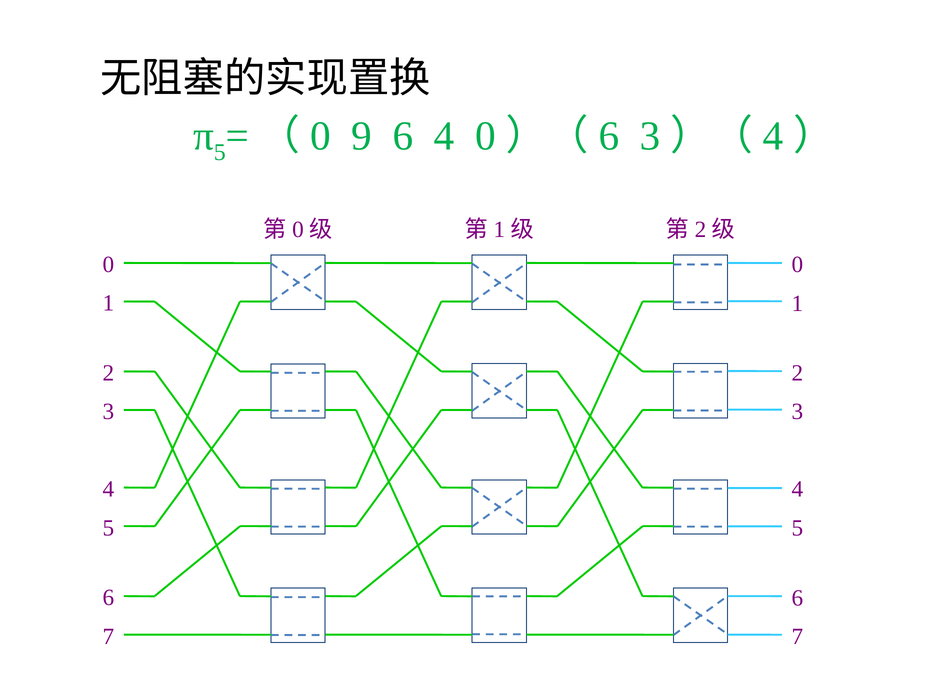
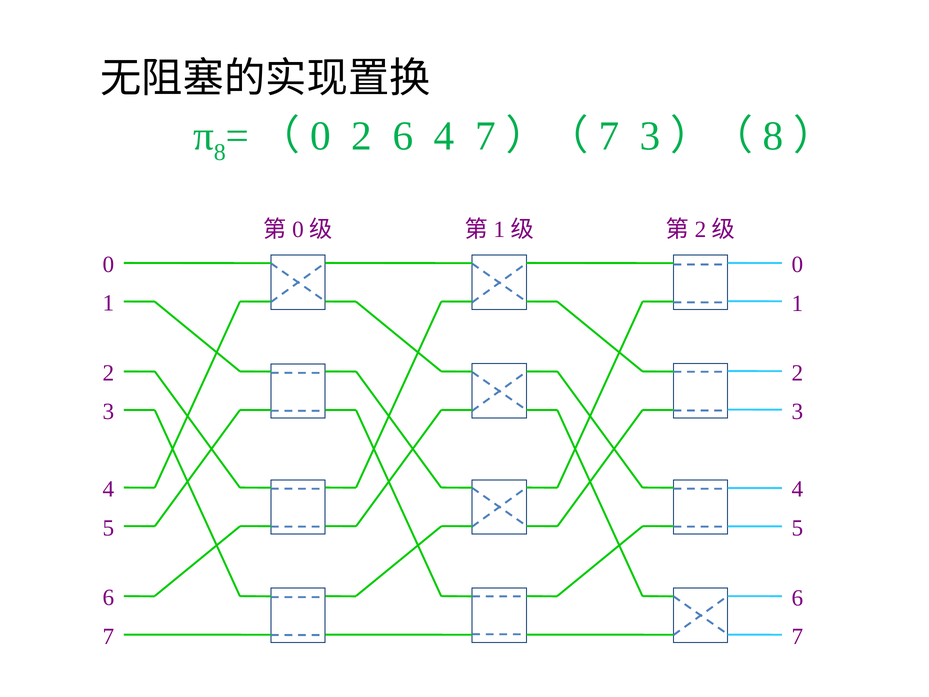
5: 5 -> 8 (220, 152)
0 9: 9 -> 2 (362, 136)
4 0: 0 -> 7 (486, 136)
6: 6 -> 7 (609, 136)
4: 4 -> 8 (773, 136)
